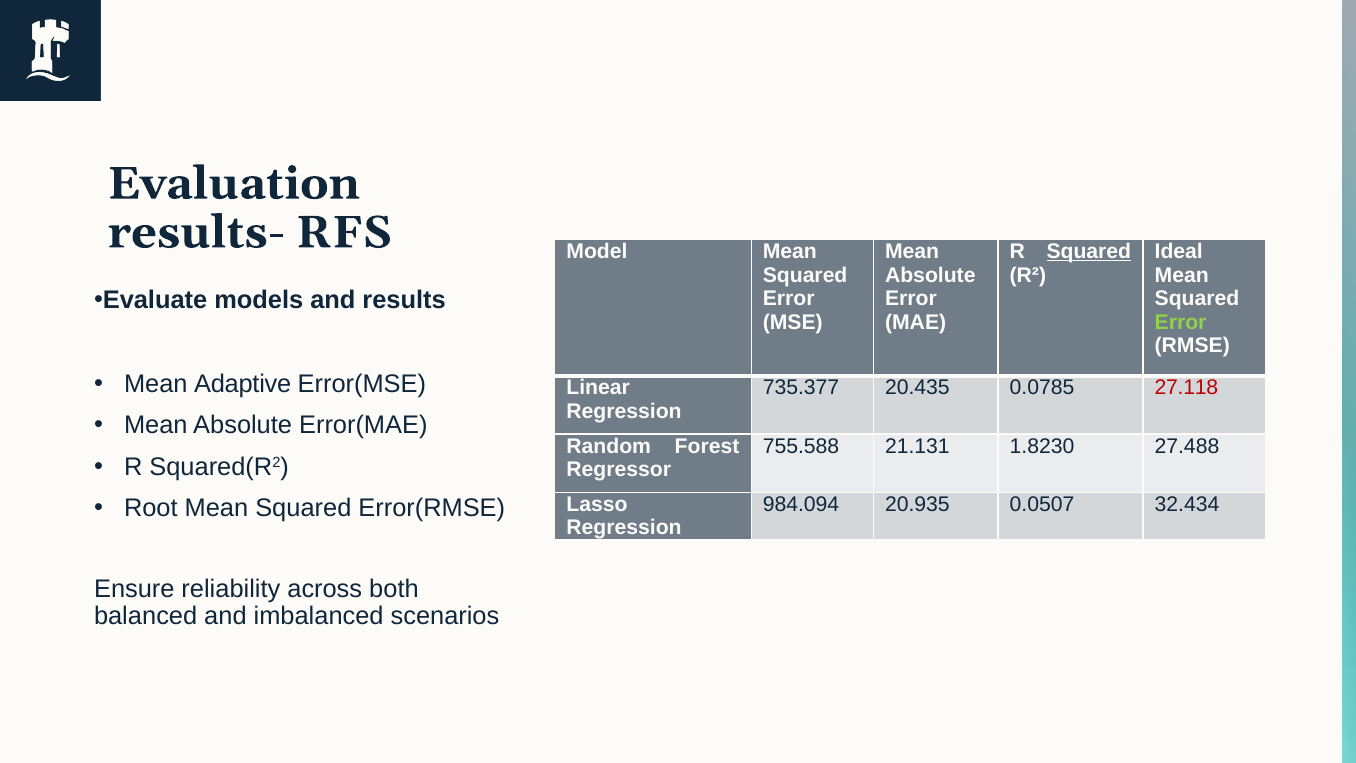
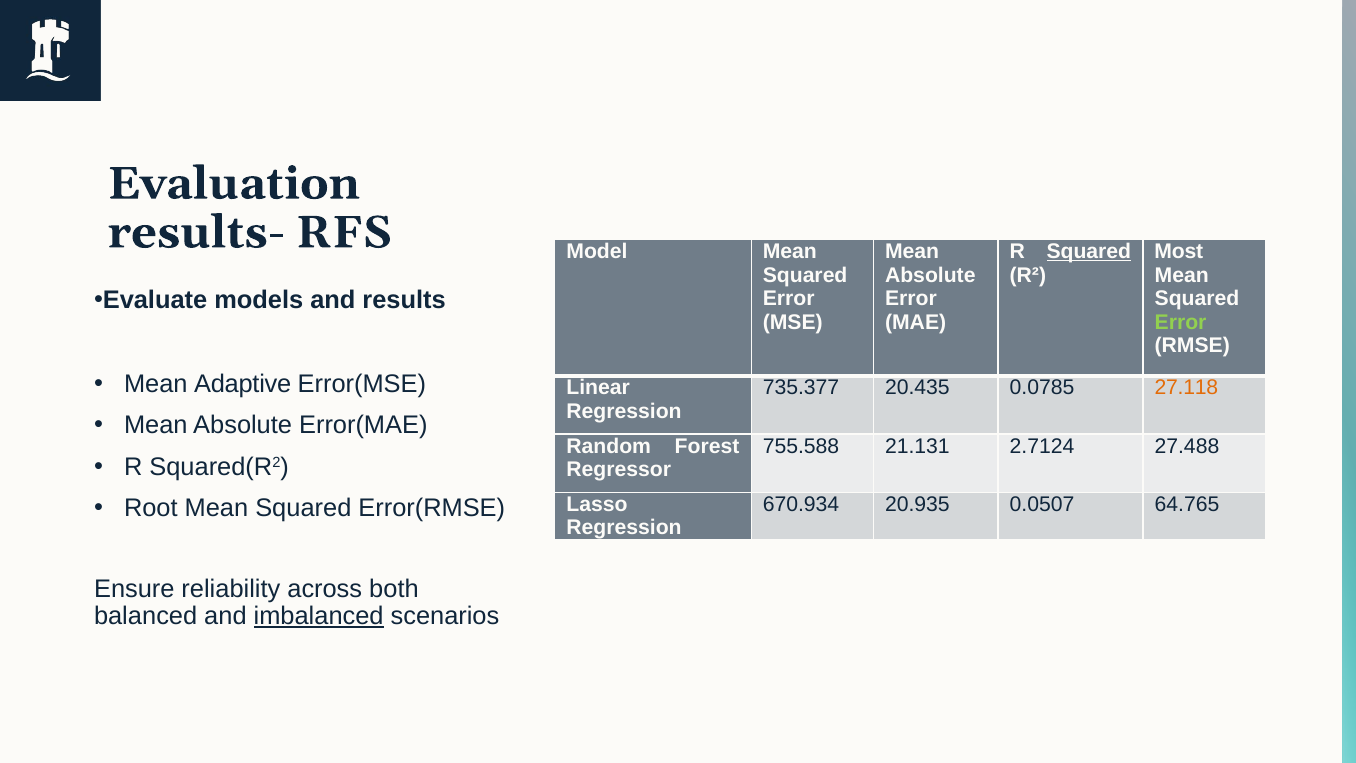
Ideal: Ideal -> Most (1179, 252)
27.118 colour: red -> orange (1186, 388)
1.8230: 1.8230 -> 2.7124 (1042, 446)
984.094: 984.094 -> 670.934 (801, 504)
32.434: 32.434 -> 64.765 (1187, 504)
imbalanced underline: none -> present (319, 616)
